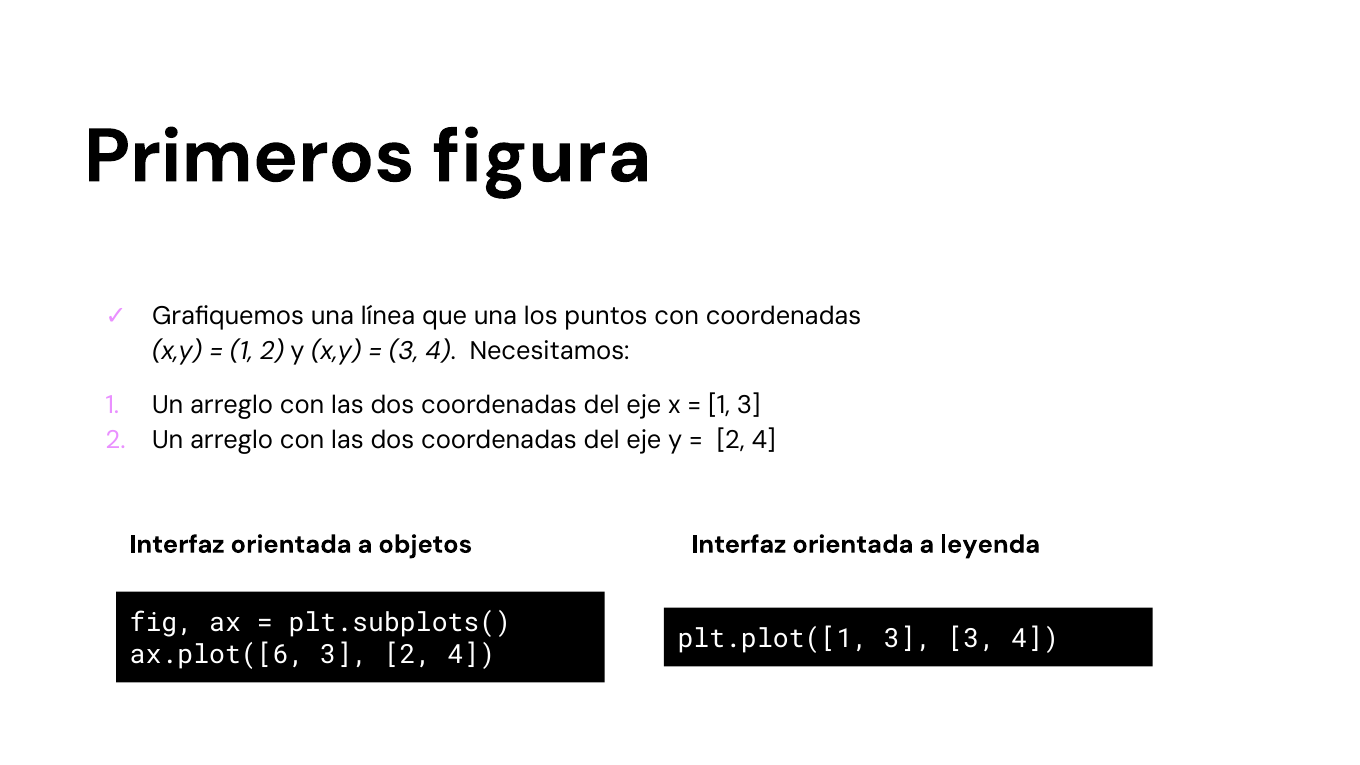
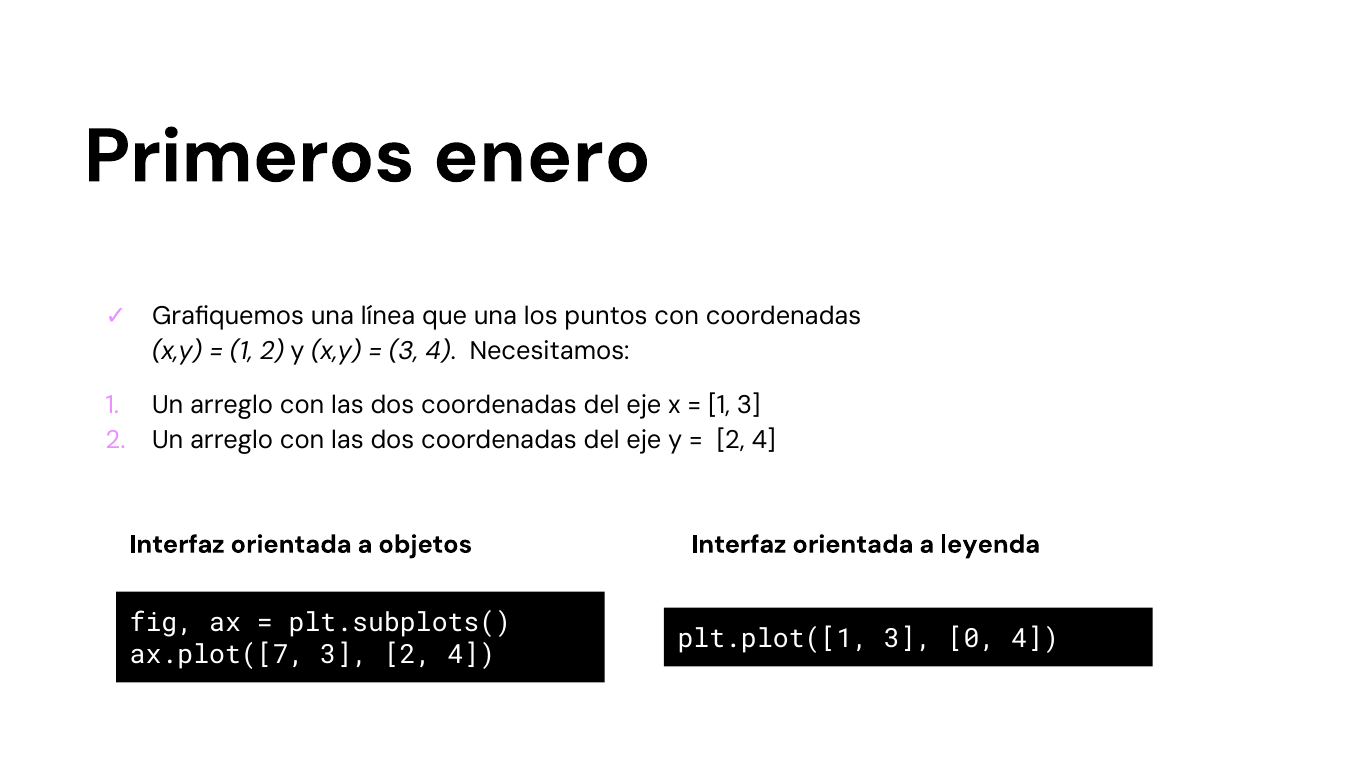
figura: figura -> enero (542, 156)
3 3: 3 -> 0 (972, 639)
ax.plot([6: ax.plot([6 -> ax.plot([7 (217, 655)
